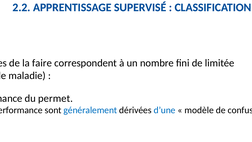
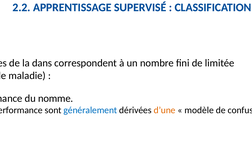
faire: faire -> dans (42, 63)
permet: permet -> nomme (56, 98)
d’une colour: blue -> orange (165, 110)
